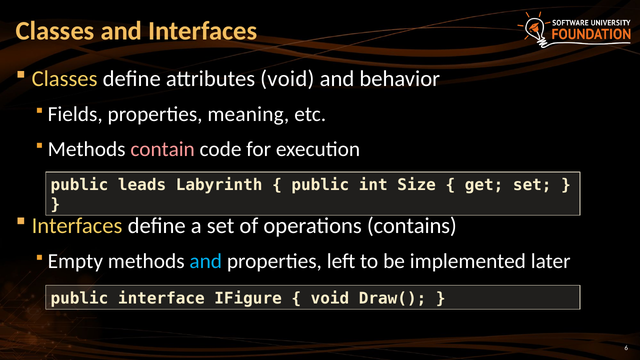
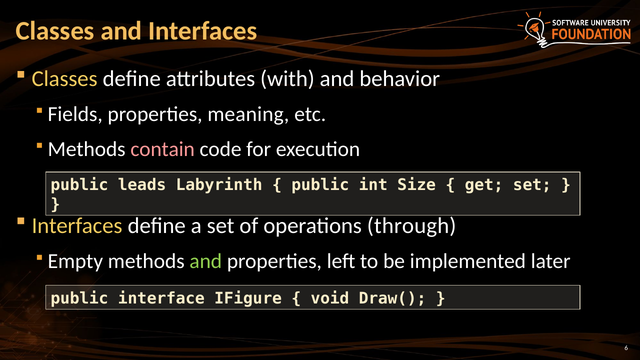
attributes void: void -> with (287, 79)
contains: contains -> through (412, 226)
and colour: light blue -> light green (206, 261)
